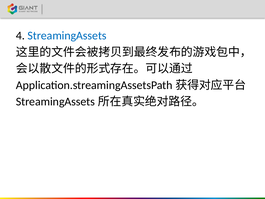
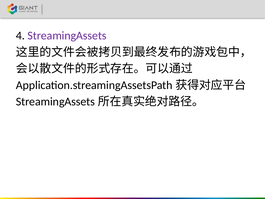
StreamingAssets colour: blue -> purple (67, 36)
